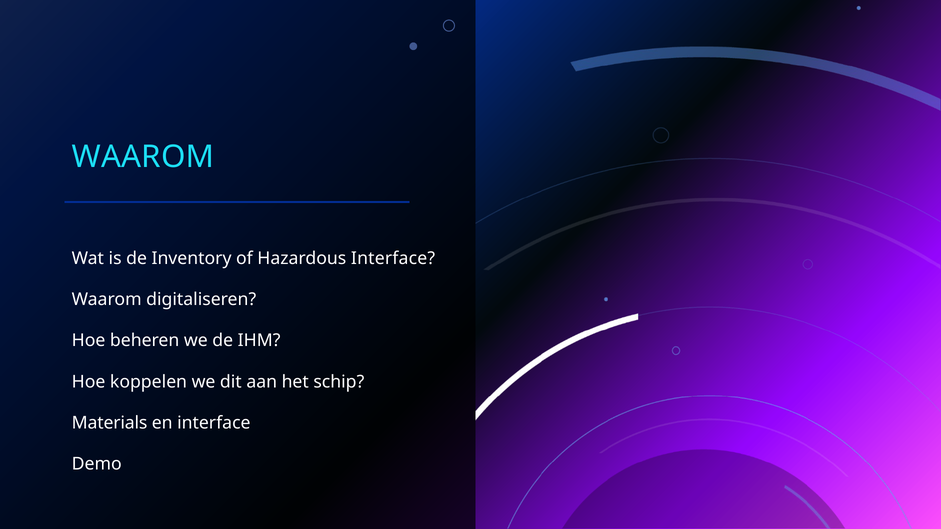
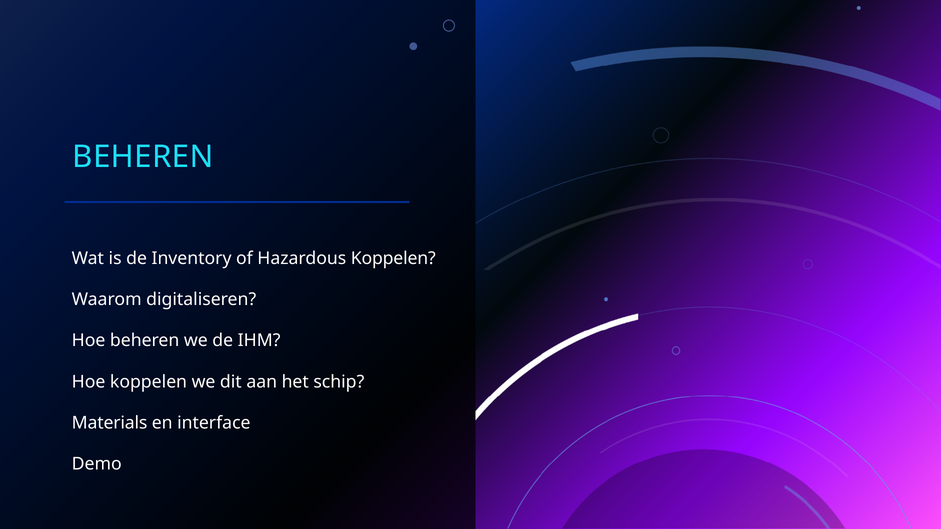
WAAROM: WAAROM -> BEHEREN (143, 157)
Hazardous Interface: Interface -> Koppelen (393, 259)
